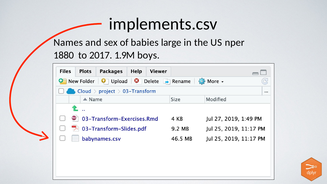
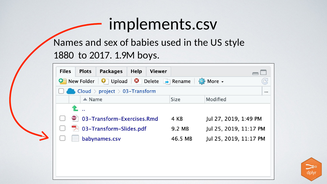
large: large -> used (171, 43)
nper: nper -> style (235, 43)
